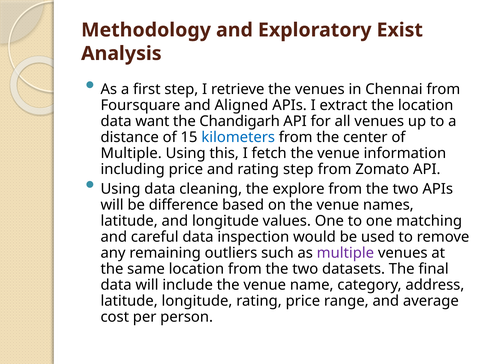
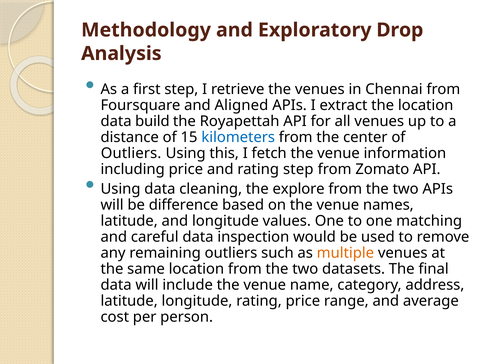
Exist: Exist -> Drop (400, 30)
want: want -> build (152, 121)
Chandigarh: Chandigarh -> Royapettah (240, 121)
Multiple: Multiple -> Outliers (131, 153)
multiple colour: purple -> orange (345, 253)
